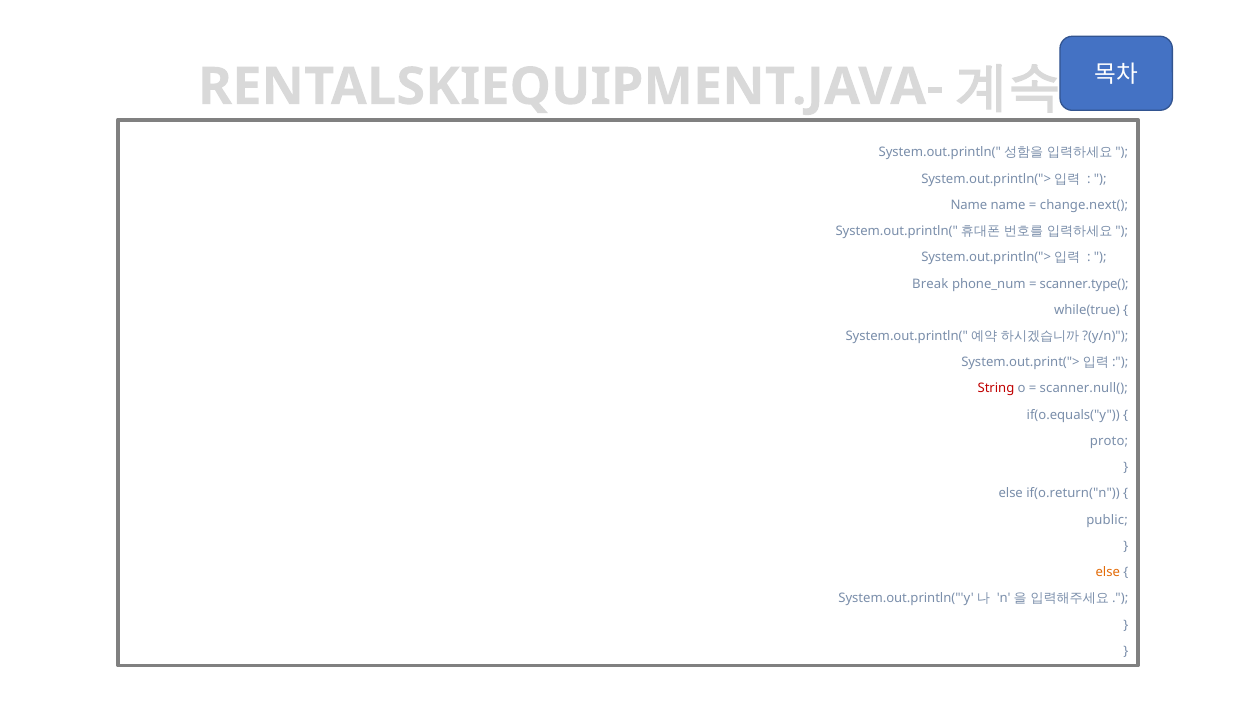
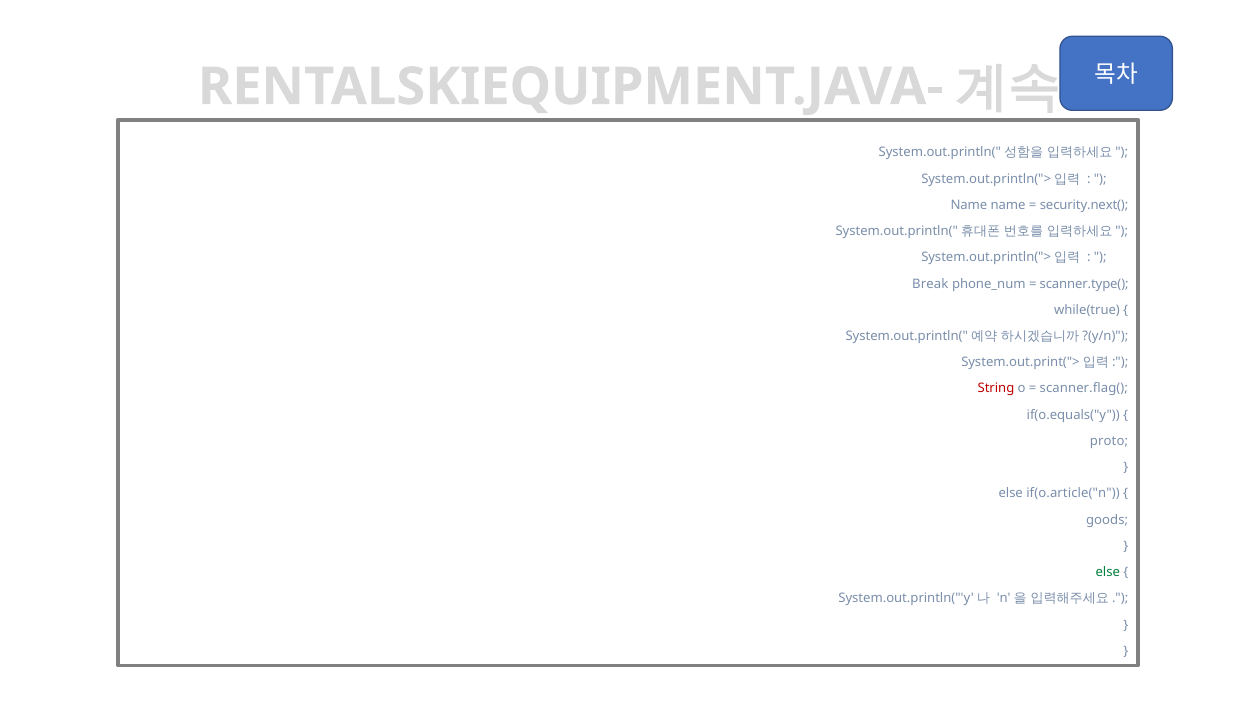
change.next(: change.next( -> security.next( (1084, 205)
scanner.null(: scanner.null( -> scanner.flag( (1084, 389)
if(o.return("n: if(o.return("n -> if(o.article("n (1073, 494)
public: public -> goods (1107, 520)
else colour: orange -> green (1108, 572)
